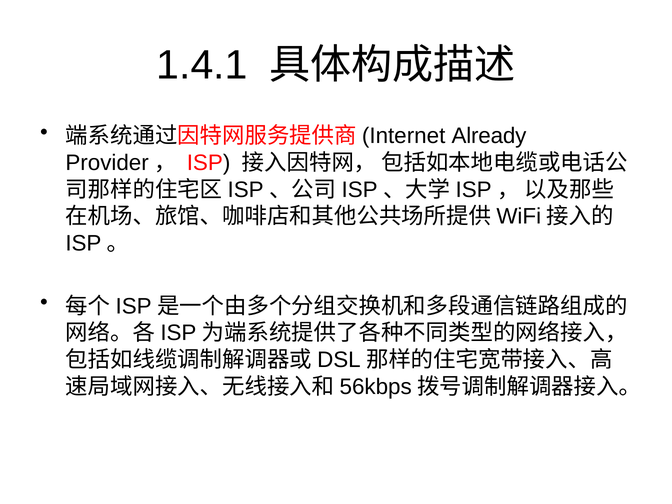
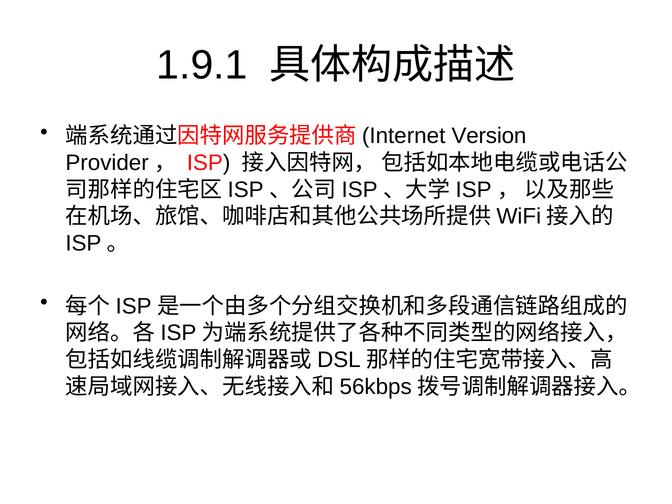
1.4.1: 1.4.1 -> 1.9.1 (202, 65)
Already: Already -> Version (489, 136)
